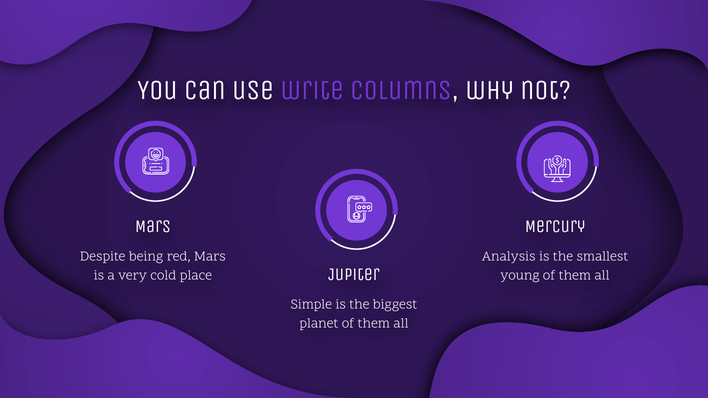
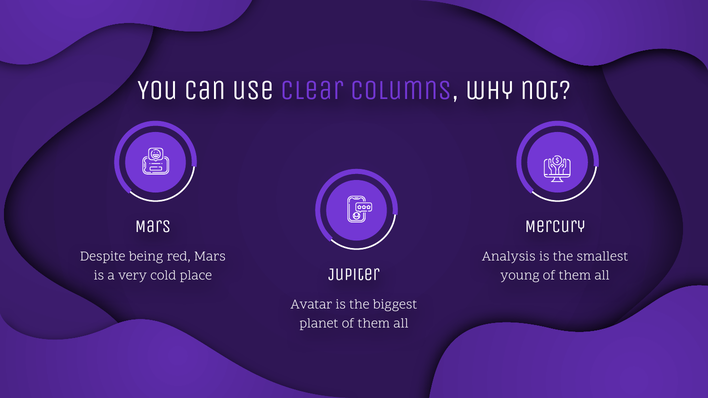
write: write -> clear (312, 90)
Simple: Simple -> Avatar (311, 304)
